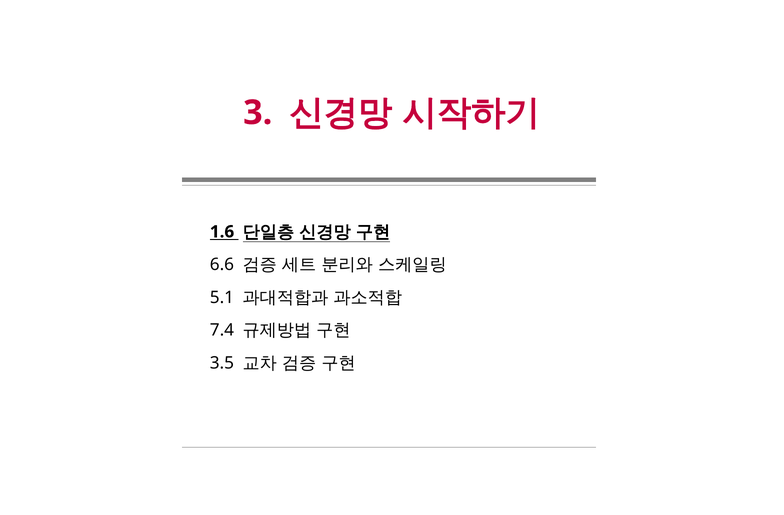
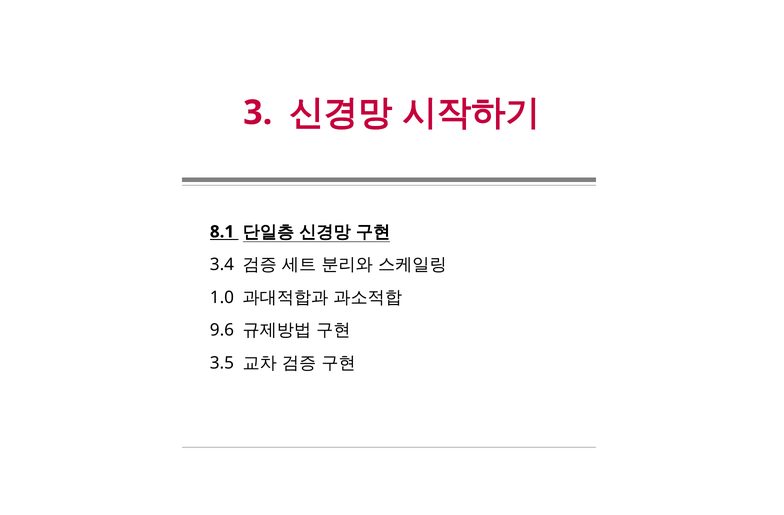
1.6: 1.6 -> 8.1 (222, 232)
6.6: 6.6 -> 3.4 (222, 265)
5.1: 5.1 -> 1.0 (222, 297)
7.4: 7.4 -> 9.6 (222, 330)
